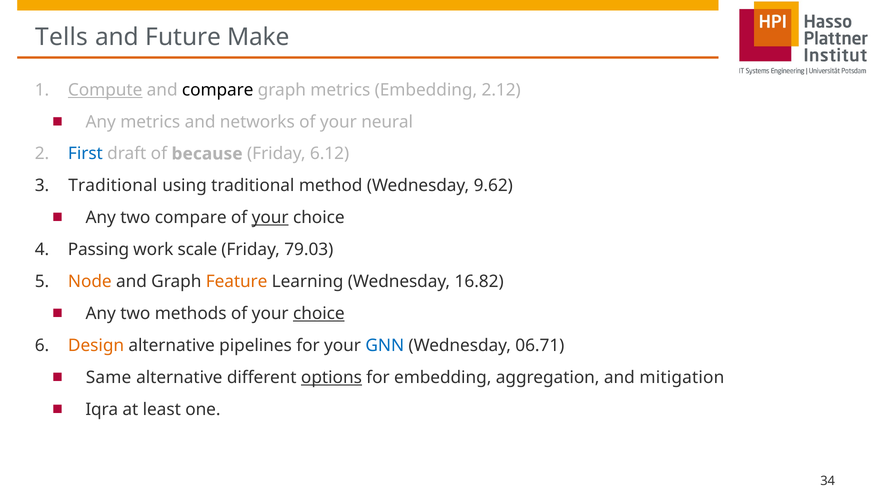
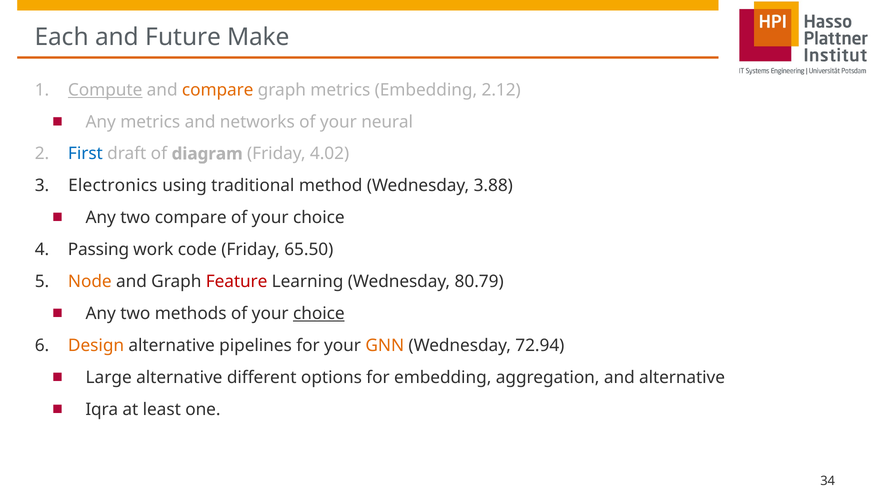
Tells: Tells -> Each (62, 37)
compare colour: black -> orange (218, 90)
because: because -> diagram (207, 154)
6.12: 6.12 -> 4.02 (330, 154)
Traditional: Traditional -> Electronics (113, 186)
9.62: 9.62 -> 3.88 (493, 186)
your underline: present -> none (270, 218)
scale: scale -> code (197, 250)
79.03: 79.03 -> 65.50 (309, 250)
Feature colour: orange -> red (237, 282)
16.82: 16.82 -> 80.79 (479, 282)
GNN colour: blue -> orange (385, 346)
06.71: 06.71 -> 72.94 (540, 346)
Same: Same -> Large (109, 378)
options underline: present -> none (331, 378)
and mitigation: mitigation -> alternative (682, 378)
